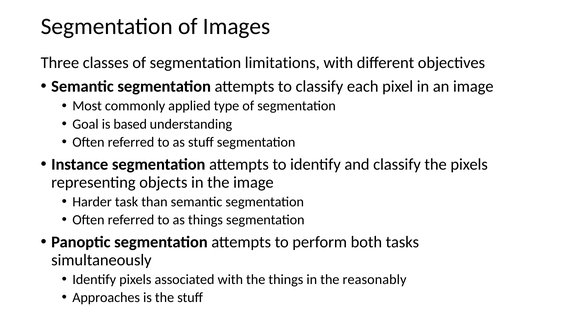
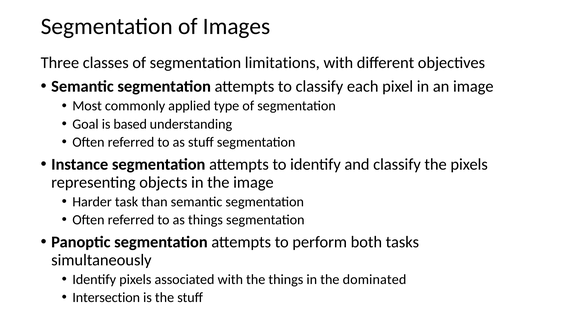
reasonably: reasonably -> dominated (374, 279)
Approaches: Approaches -> Intersection (106, 297)
